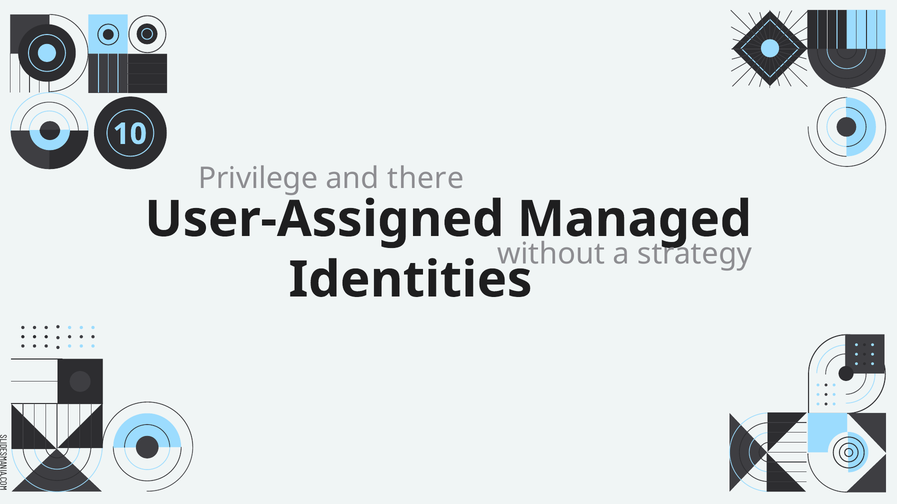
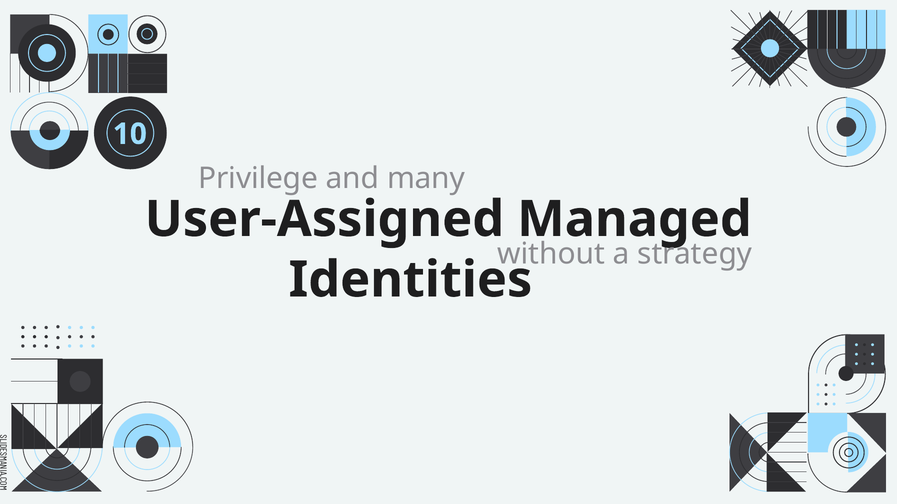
there: there -> many (426, 179)
